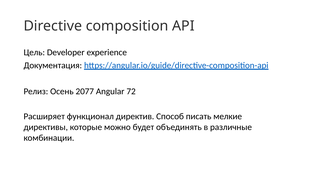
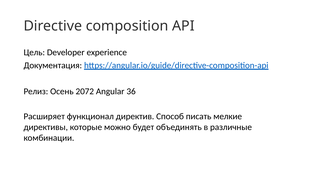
2077: 2077 -> 2072 (85, 92)
72: 72 -> 36 (131, 92)
